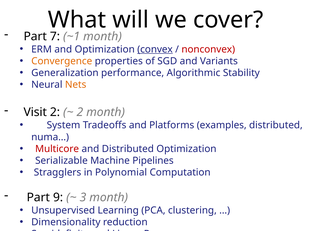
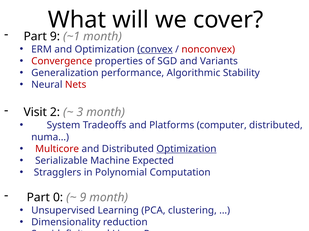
Part 7: 7 -> 9 (55, 36)
Convergence colour: orange -> red (62, 61)
Nets colour: orange -> red (76, 85)
2: 2 -> 3 (80, 113)
examples: examples -> computer (222, 126)
Optimization underline: none -> present (186, 149)
Pipelines: Pipelines -> Expected (153, 161)
9: 9 -> 0 (58, 198)
3: 3 -> 9 (83, 198)
